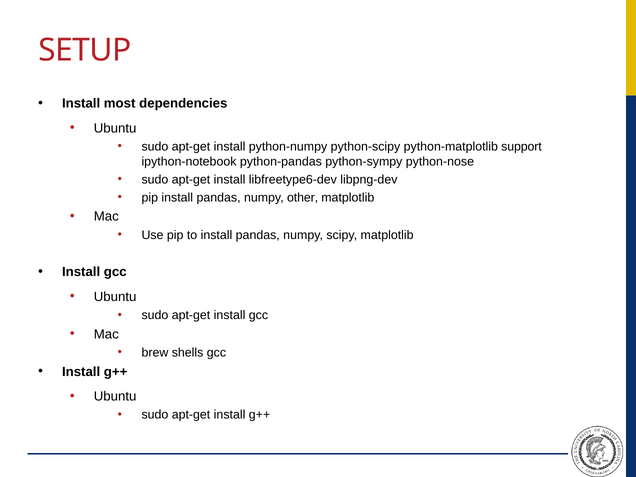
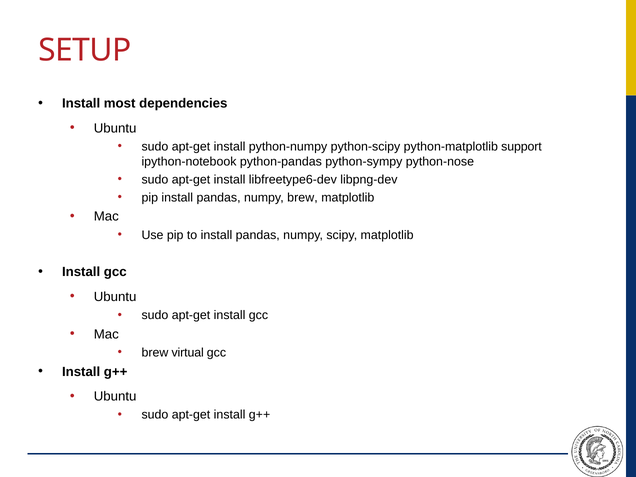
numpy other: other -> brew (302, 198)
shells: shells -> virtual (188, 353)
